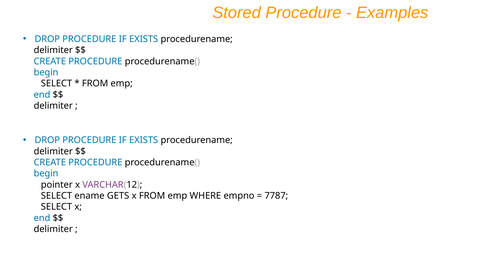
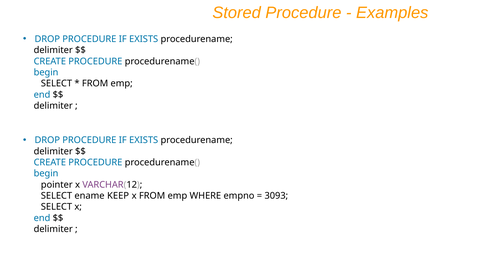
GETS: GETS -> KEEP (118, 196)
7787: 7787 -> 3093 (276, 196)
